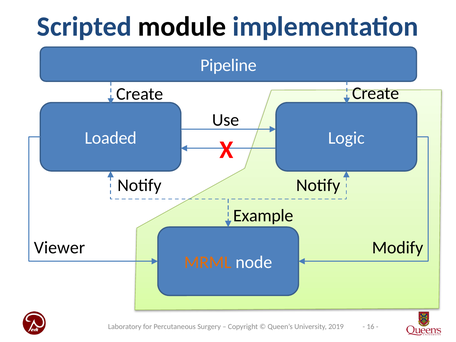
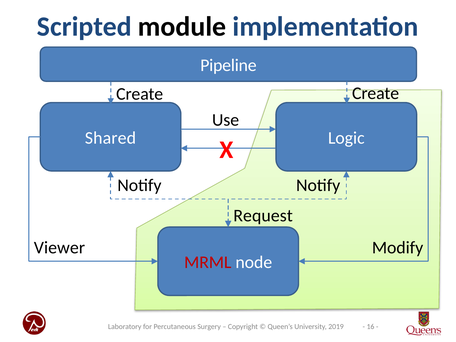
Loaded: Loaded -> Shared (110, 138)
Example: Example -> Request (263, 216)
MRML colour: orange -> red (208, 262)
